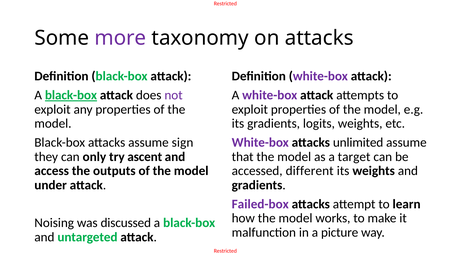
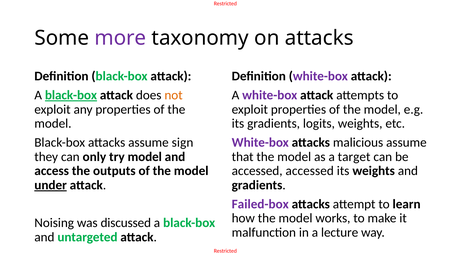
not colour: purple -> orange (174, 95)
unlimited: unlimited -> malicious (358, 142)
try ascent: ascent -> model (145, 157)
accessed different: different -> accessed (310, 171)
under underline: none -> present (51, 185)
picture: picture -> lecture (340, 232)
